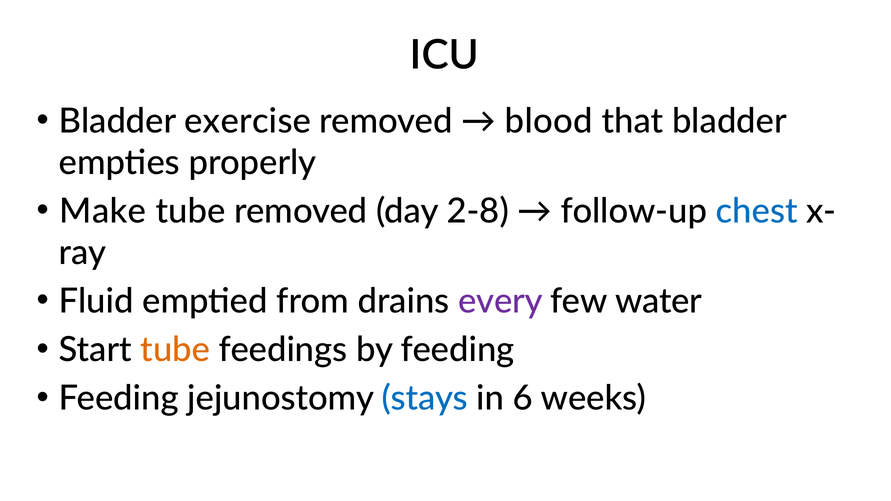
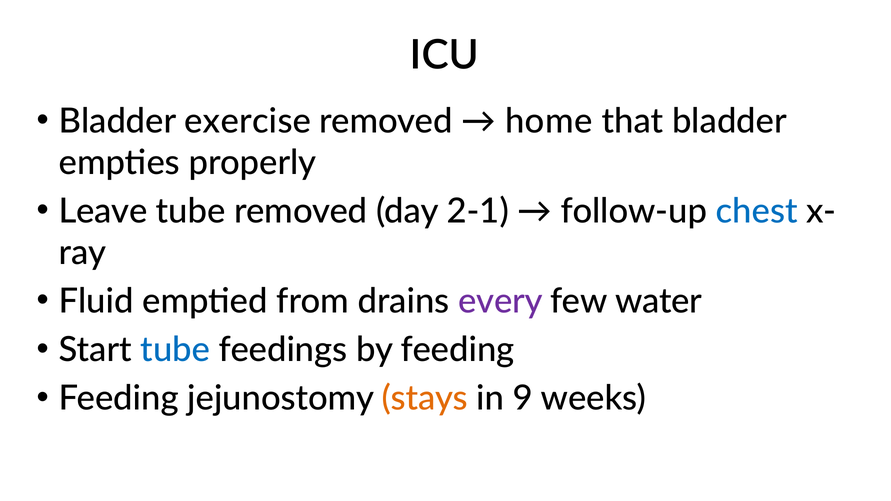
blood: blood -> home (549, 121)
Make: Make -> Leave (103, 211)
2-8: 2-8 -> 2-1 (478, 211)
tube colour: orange -> blue (175, 350)
stays colour: blue -> orange (425, 399)
6: 6 -> 9 (523, 399)
